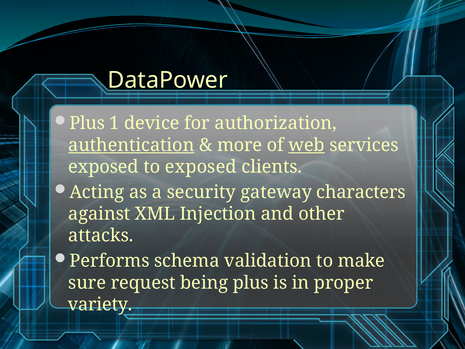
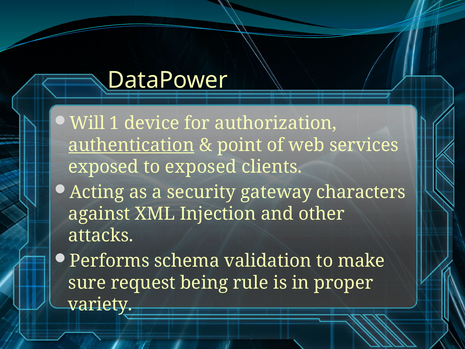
Plus: Plus -> Will (87, 123)
more: more -> point (240, 145)
web underline: present -> none (307, 145)
being plus: plus -> rule (251, 282)
